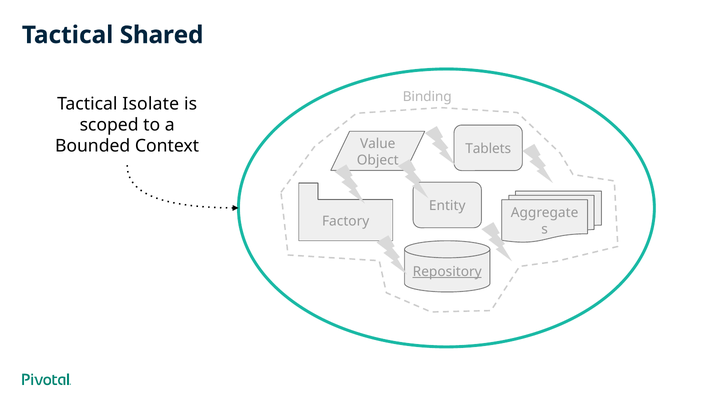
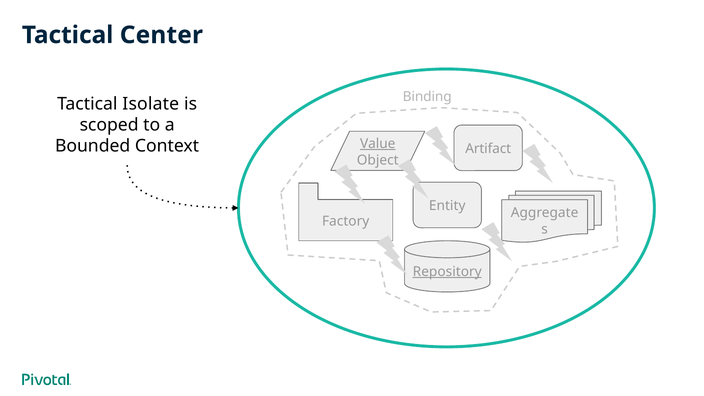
Shared: Shared -> Center (161, 35)
Value underline: none -> present (378, 144)
Tablets: Tablets -> Artifact (488, 149)
